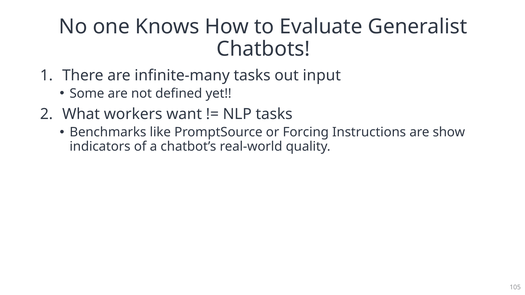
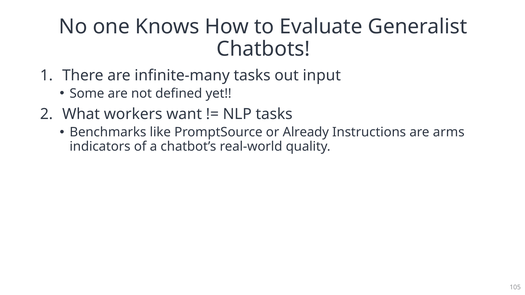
Forcing: Forcing -> Already (306, 132)
show: show -> arms (449, 132)
